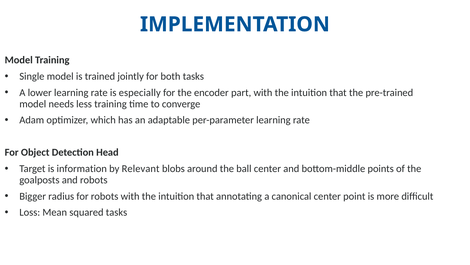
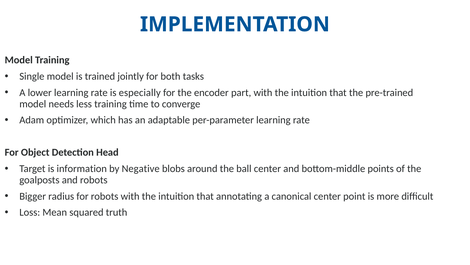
Relevant: Relevant -> Negative (141, 168)
squared tasks: tasks -> truth (117, 212)
